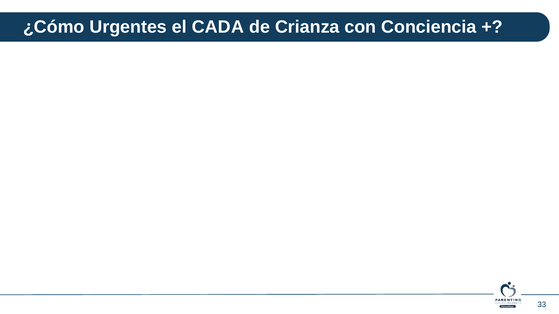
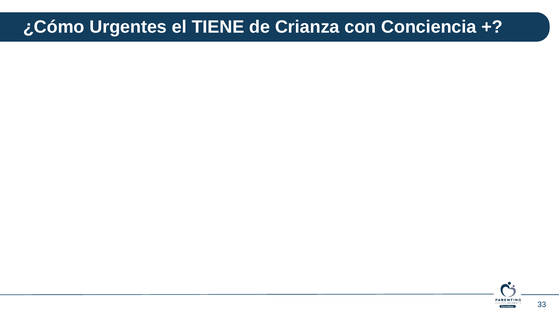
CADA: CADA -> TIENE (218, 27)
